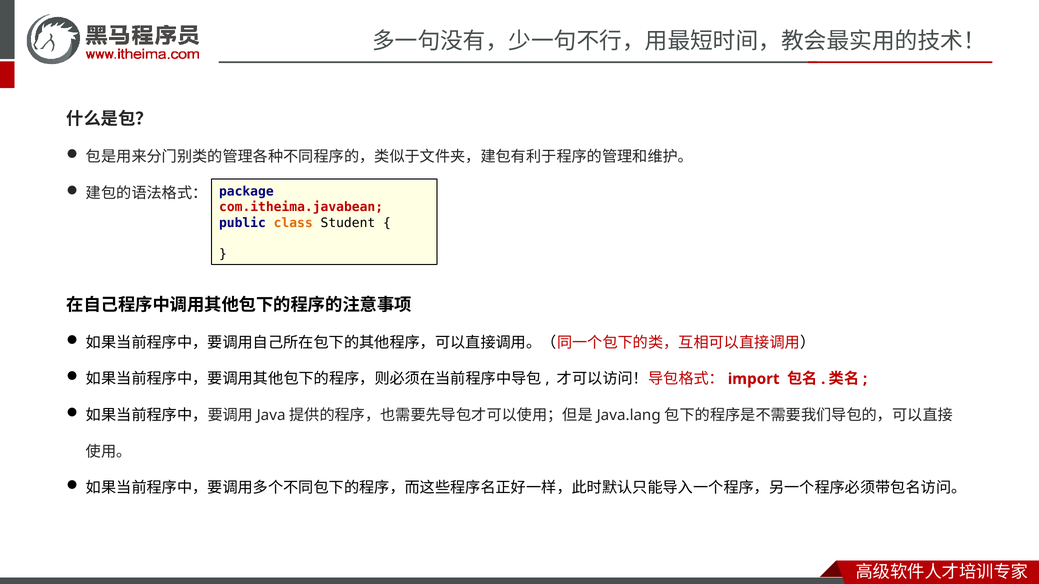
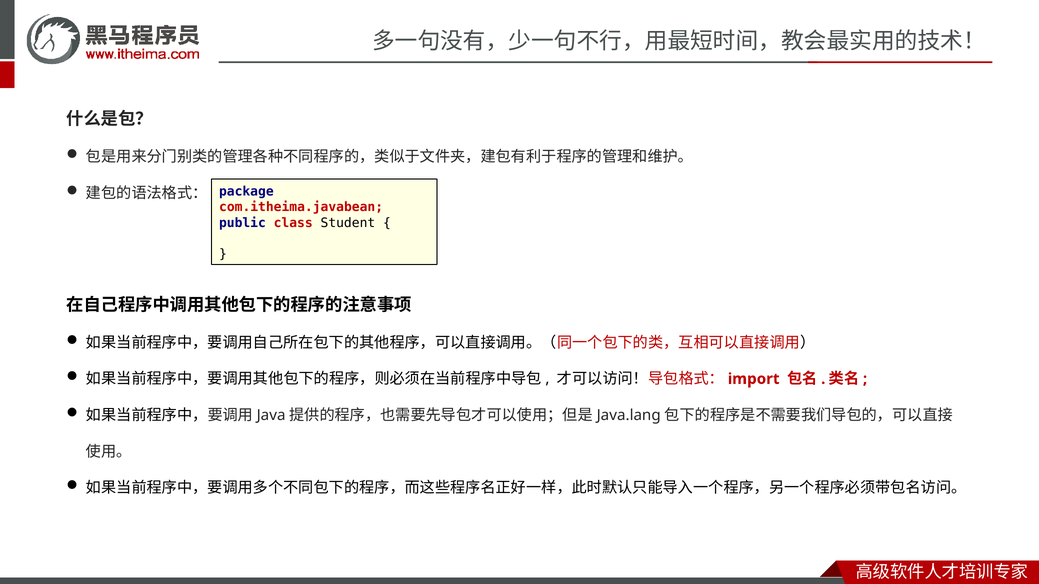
class colour: orange -> red (293, 223)
